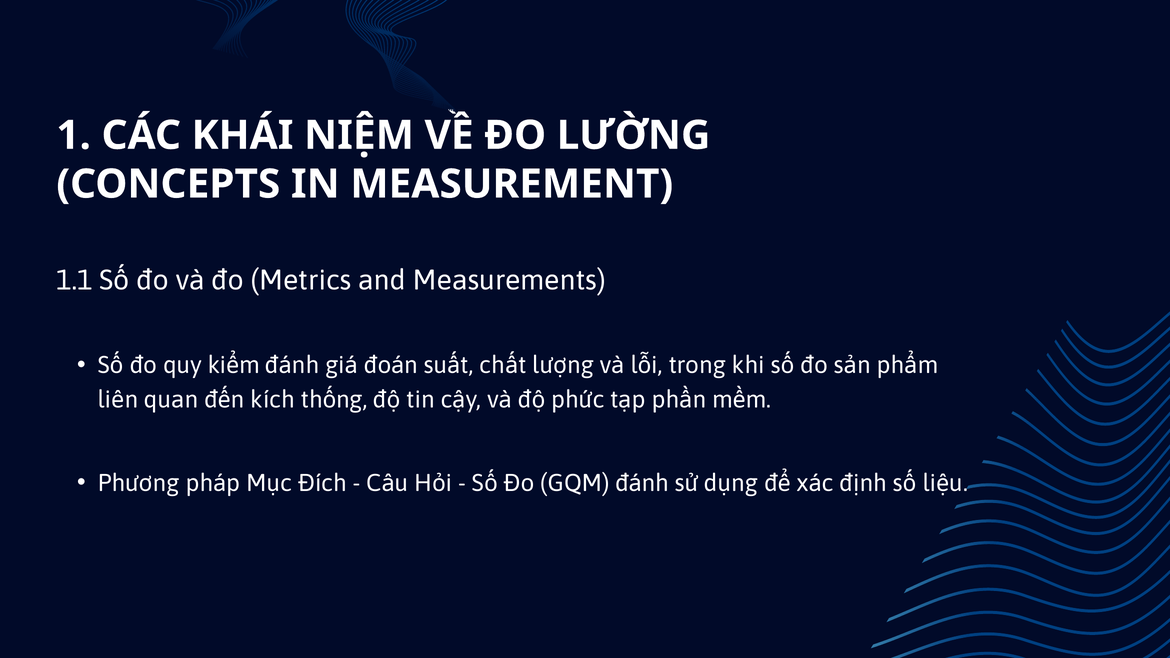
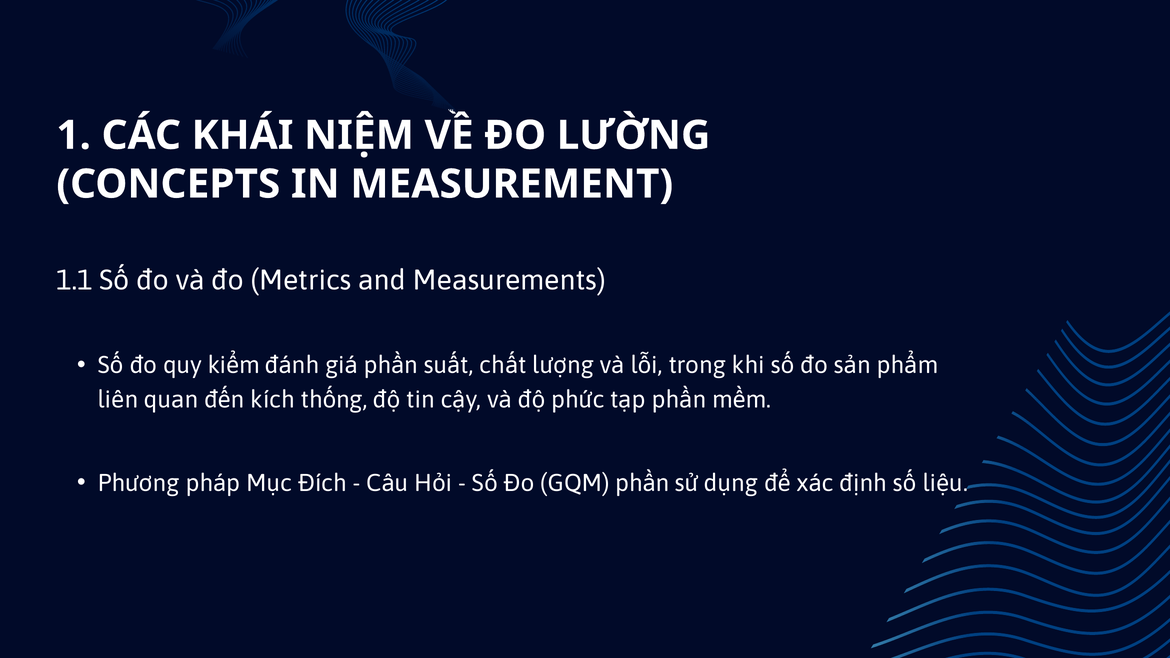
giá đoán: đoán -> phần (391, 365)
GQM đánh: đánh -> phần (642, 483)
